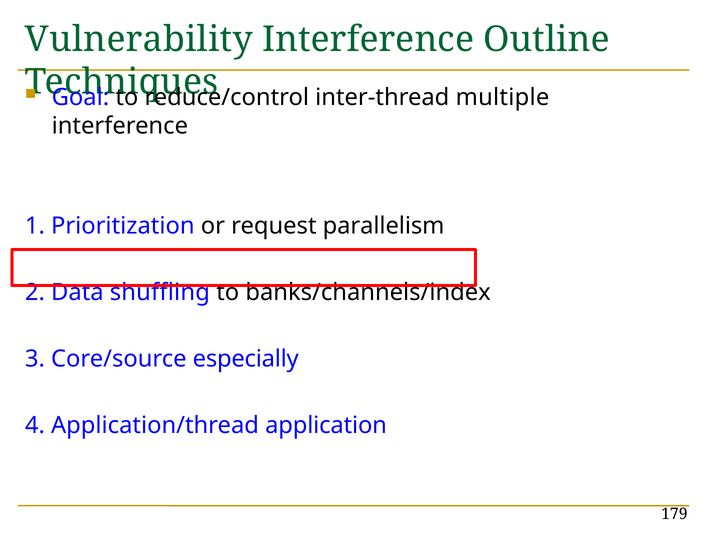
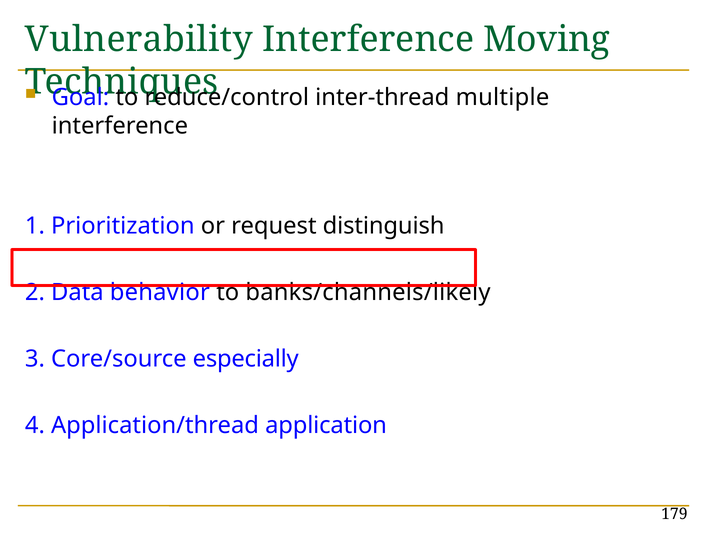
Outline: Outline -> Moving (547, 39)
parallelism: parallelism -> distinguish (384, 226)
shuffling: shuffling -> behavior (160, 292)
banks/channels/index: banks/channels/index -> banks/channels/likely (368, 292)
